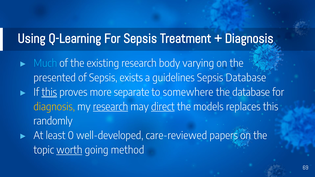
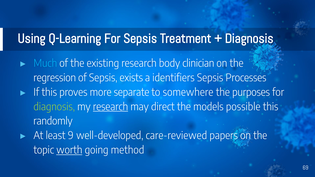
varying: varying -> clinician (198, 63)
presented: presented -> regression (55, 78)
guidelines: guidelines -> identifiers (174, 78)
Sepsis Database: Database -> Processes (246, 78)
this underline: present -> none (49, 92)
the database: database -> purposes (251, 92)
diagnosis colour: yellow -> light green (54, 107)
direct underline: present -> none (163, 107)
replaces: replaces -> possible (243, 107)
0: 0 -> 9 (71, 136)
